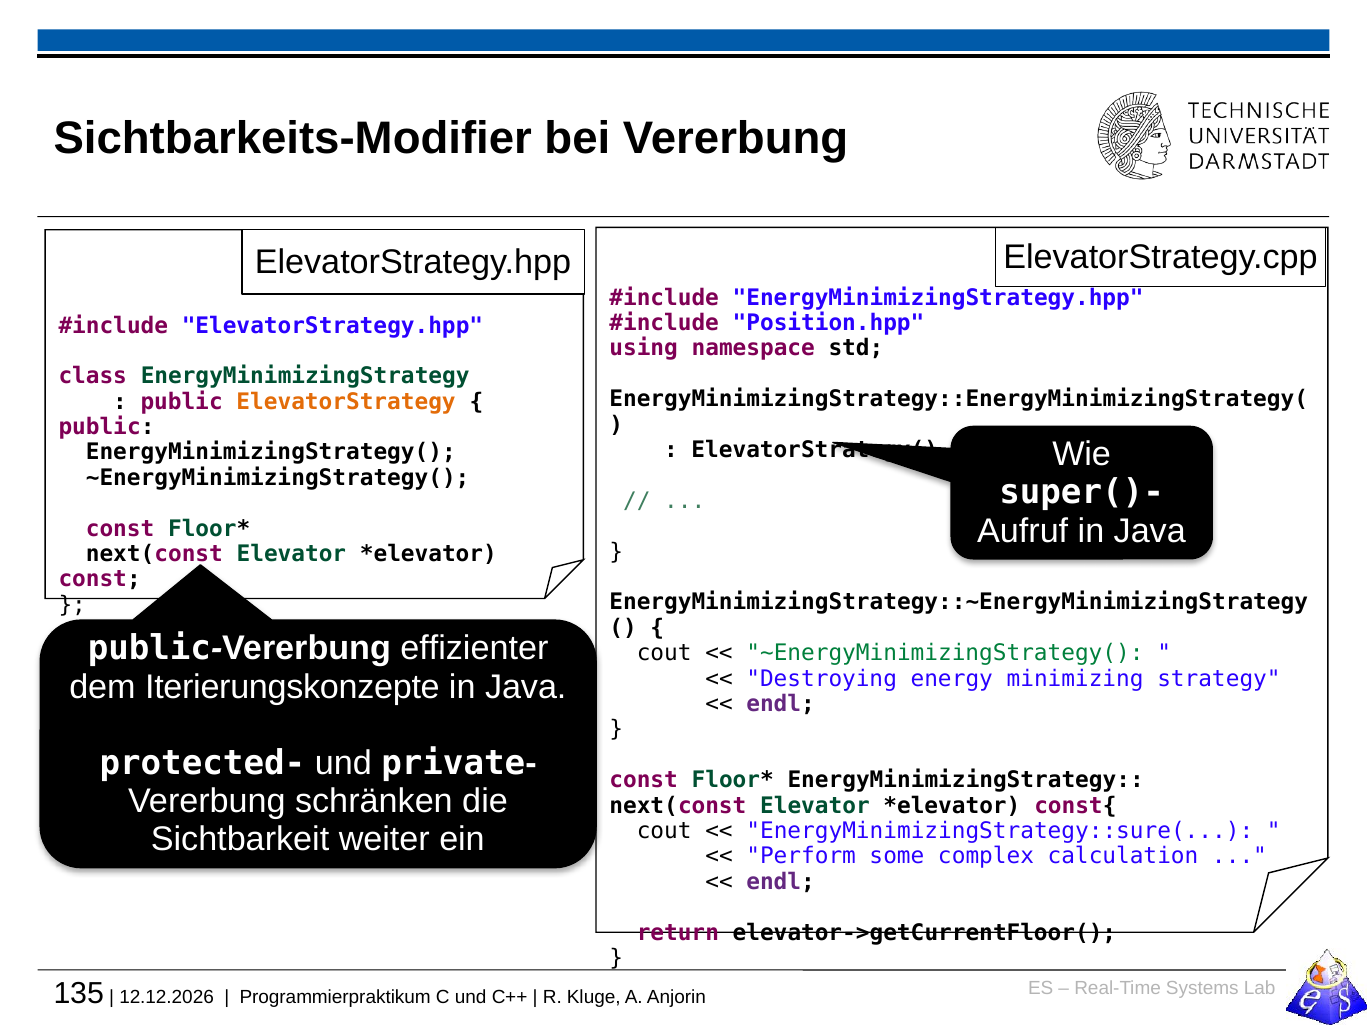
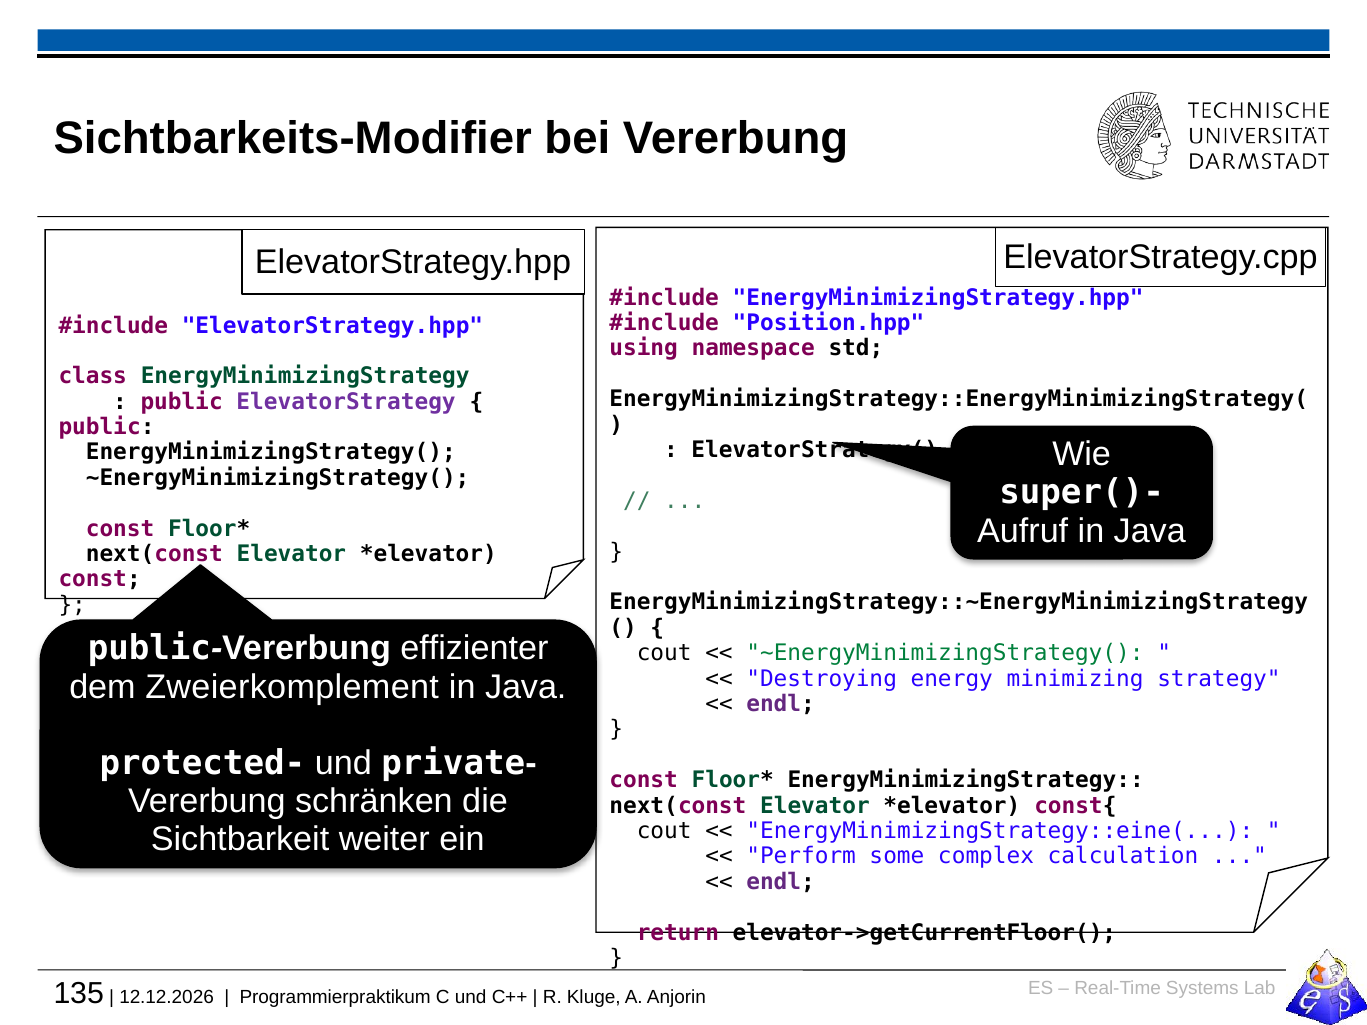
ElevatorStrategy colour: orange -> purple (346, 402)
Iterierungskonzepte: Iterierungskonzepte -> Zweierkomplement (292, 687)
EnergyMinimizingStrategy::sure(: EnergyMinimizingStrategy::sure( -> EnergyMinimizingStrategy::eine( (1000, 831)
